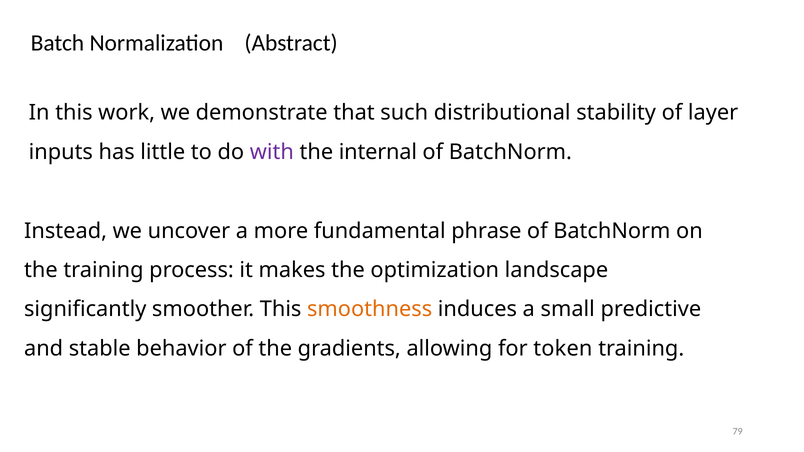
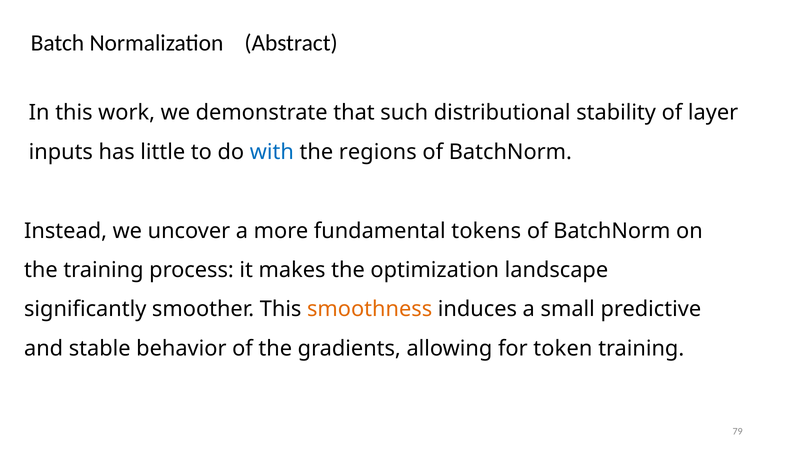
with colour: purple -> blue (272, 152)
internal: internal -> regions (378, 152)
phrase: phrase -> tokens (486, 231)
